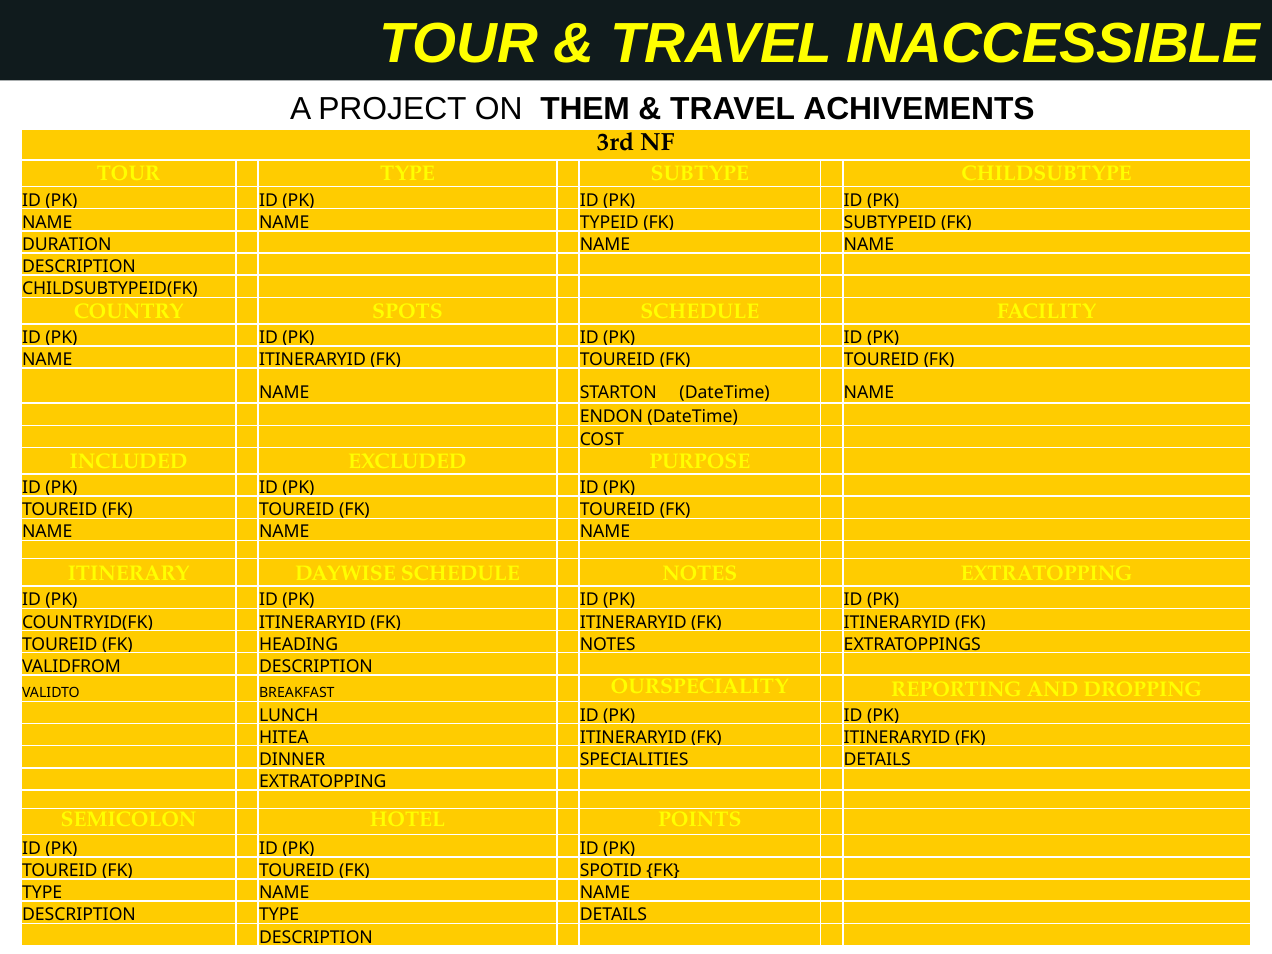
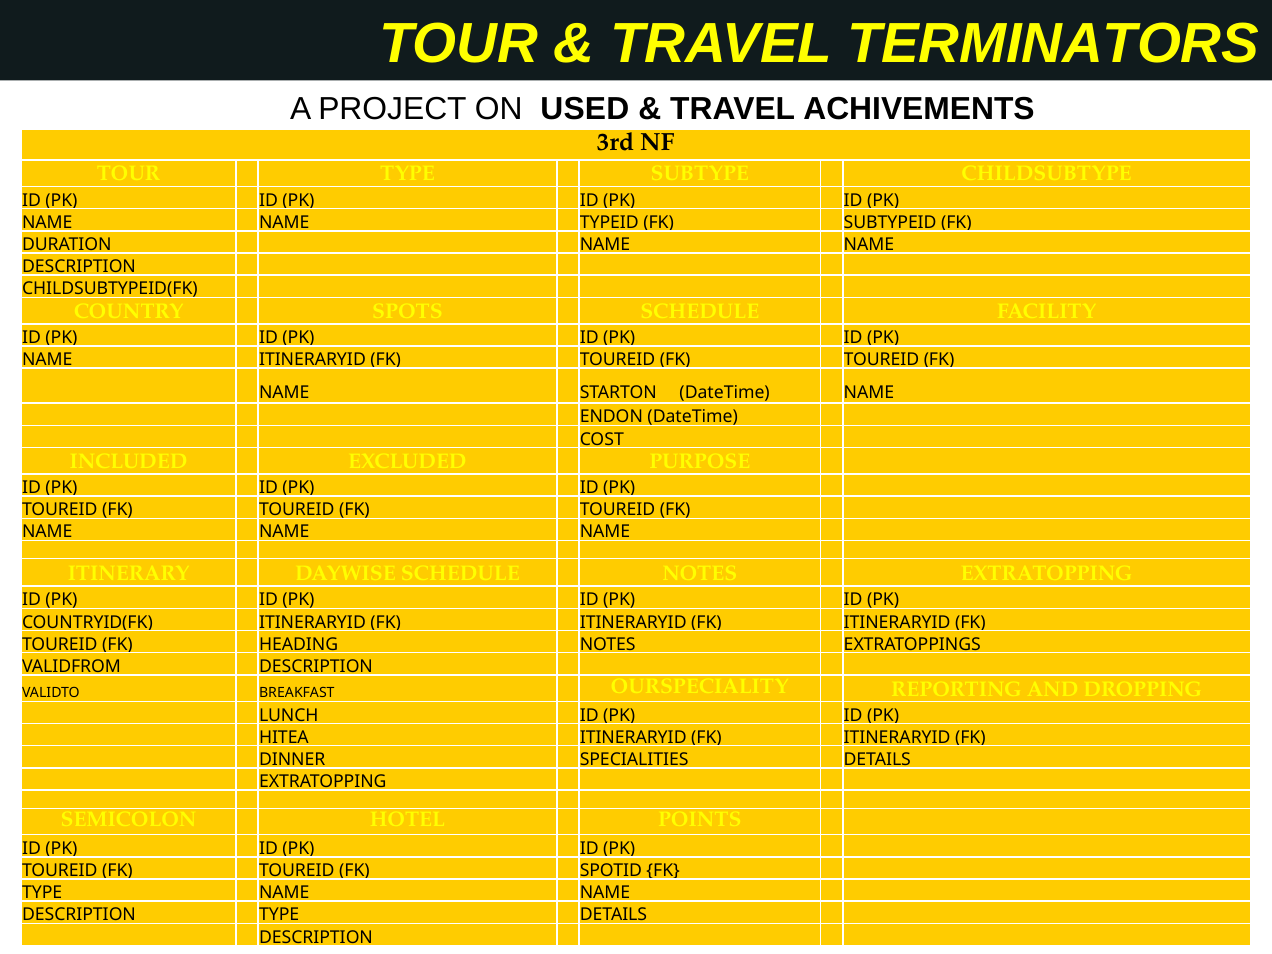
INACCESSIBLE: INACCESSIBLE -> TERMINATORS (1053, 44)
THEM: THEM -> USED (585, 109)
